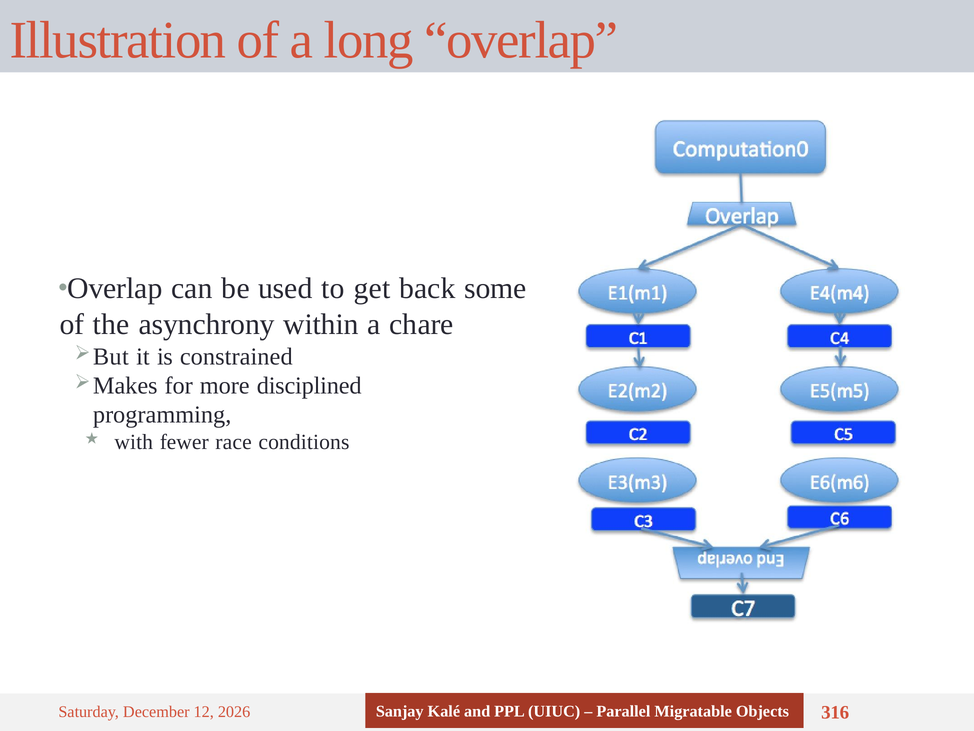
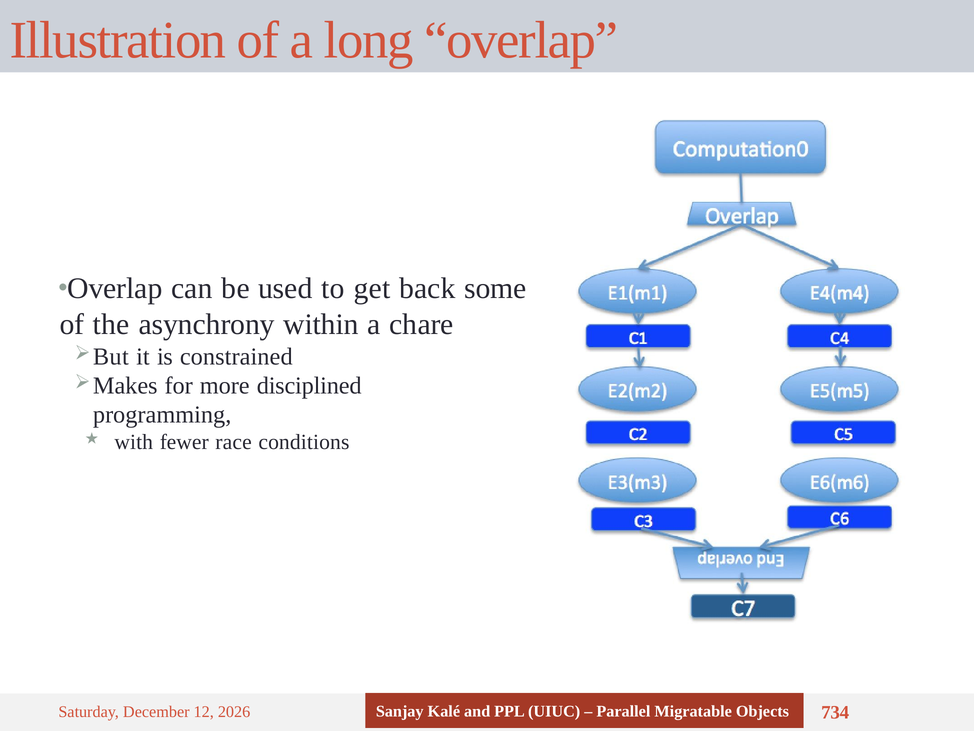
316: 316 -> 734 (835, 712)
